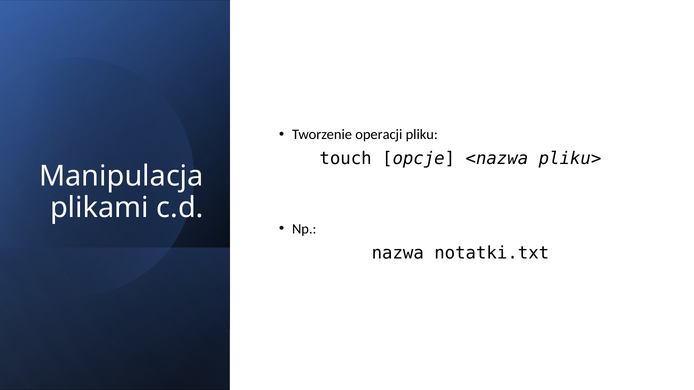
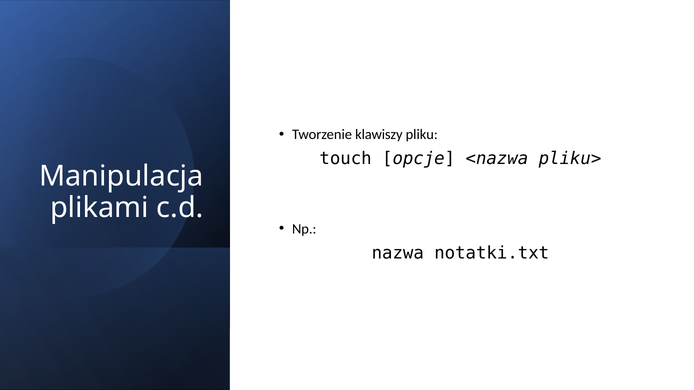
operacji: operacji -> klawiszy (379, 134)
